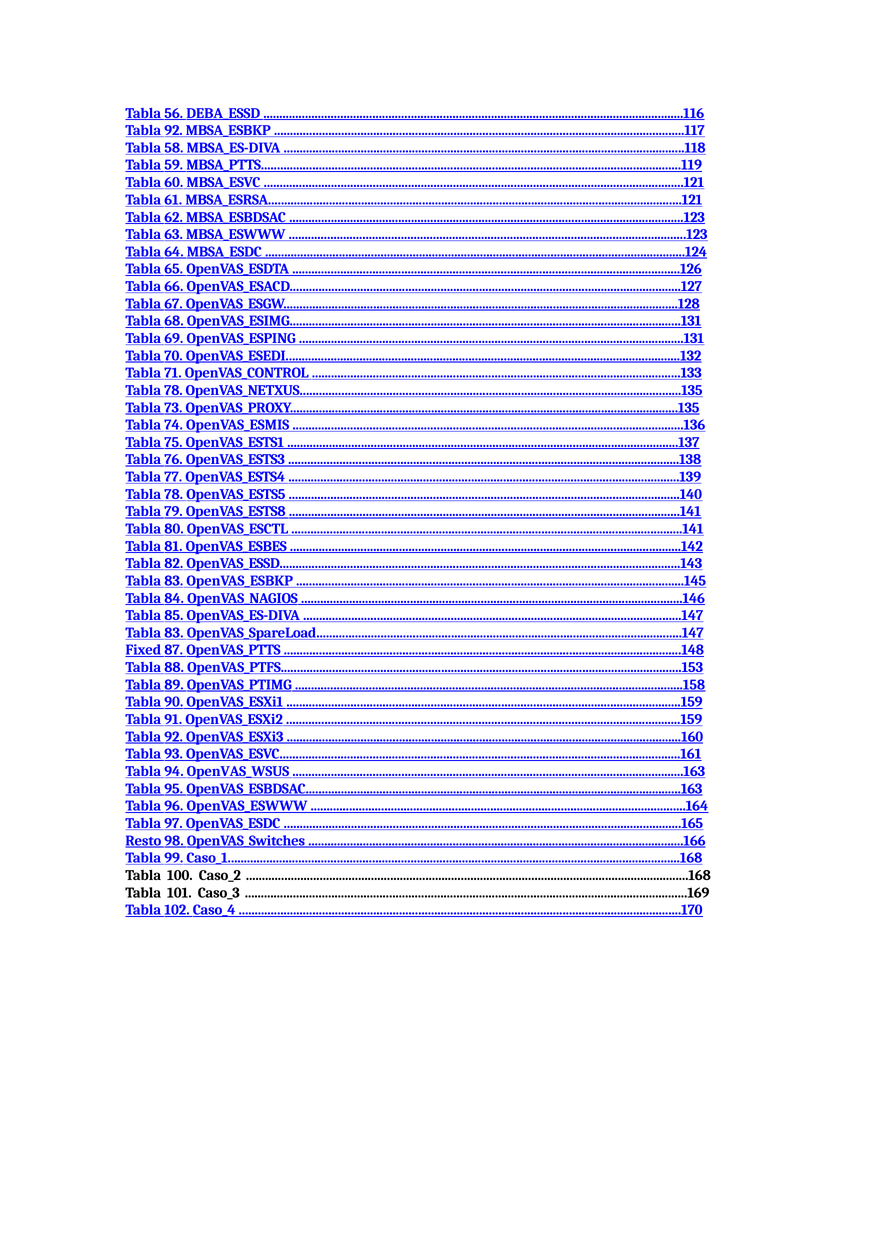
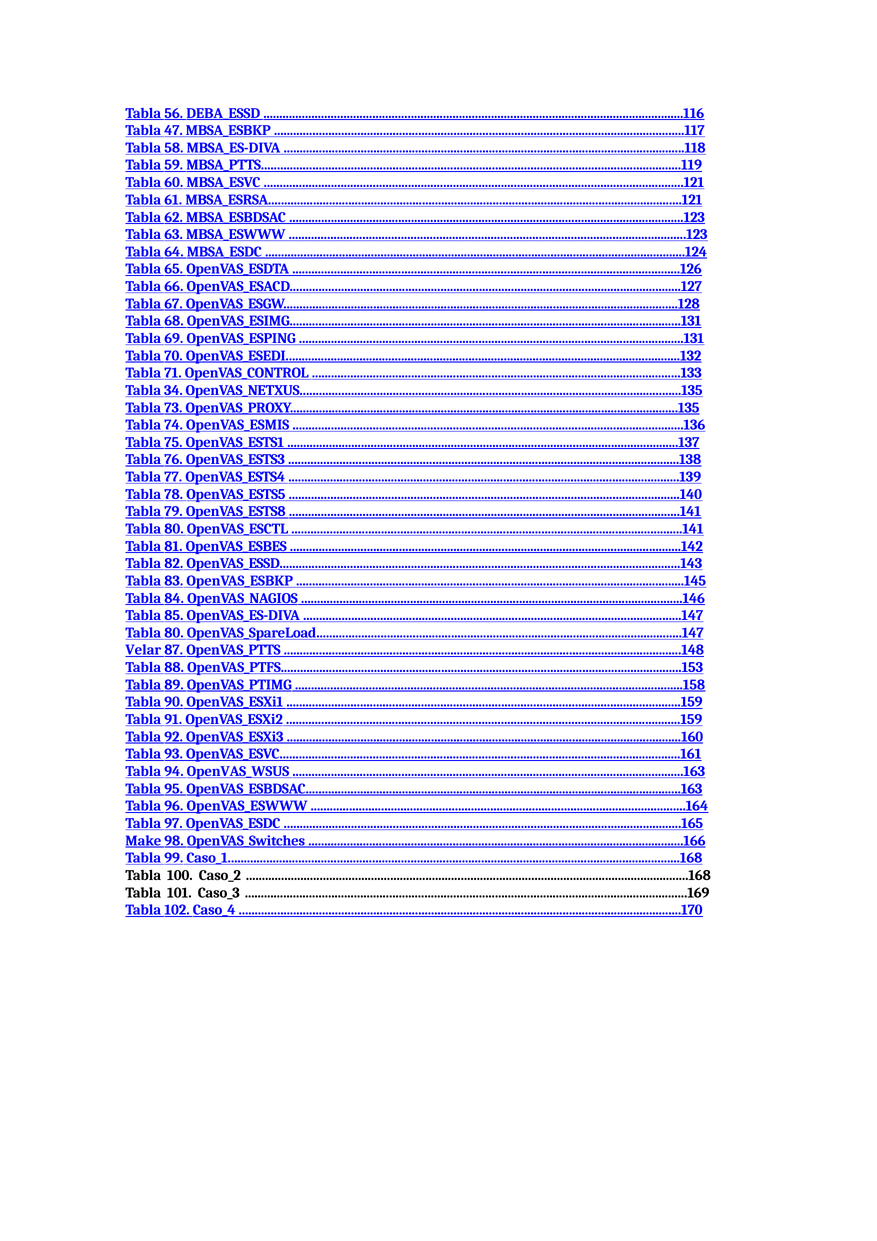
92: 92 -> 47 (174, 131)
78: 78 -> 34 (173, 390)
83: 83 -> 80 (174, 633)
Fixed: Fixed -> Velar (143, 650)
Resto: Resto -> Make (143, 841)
